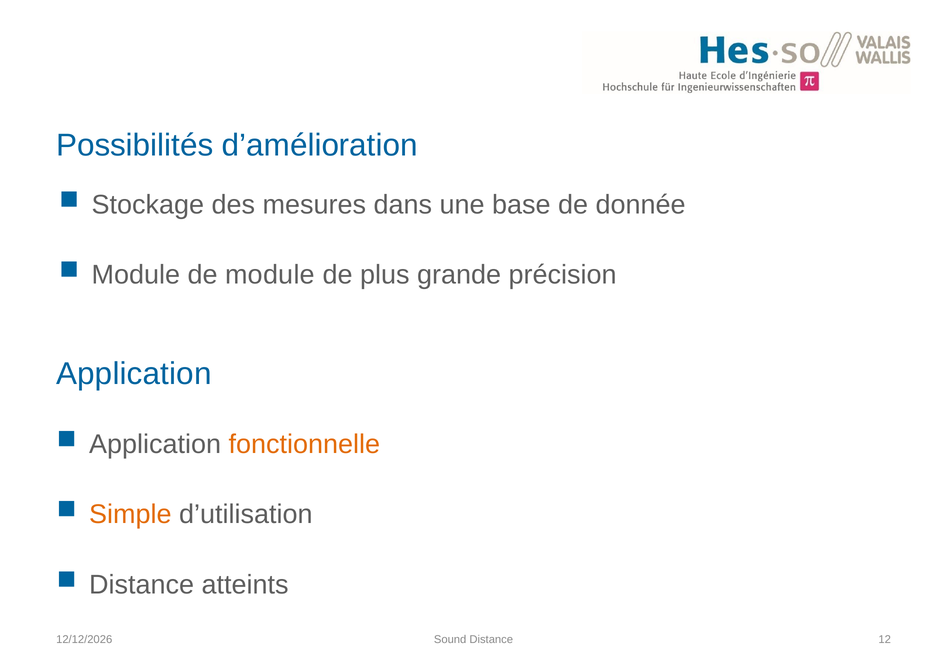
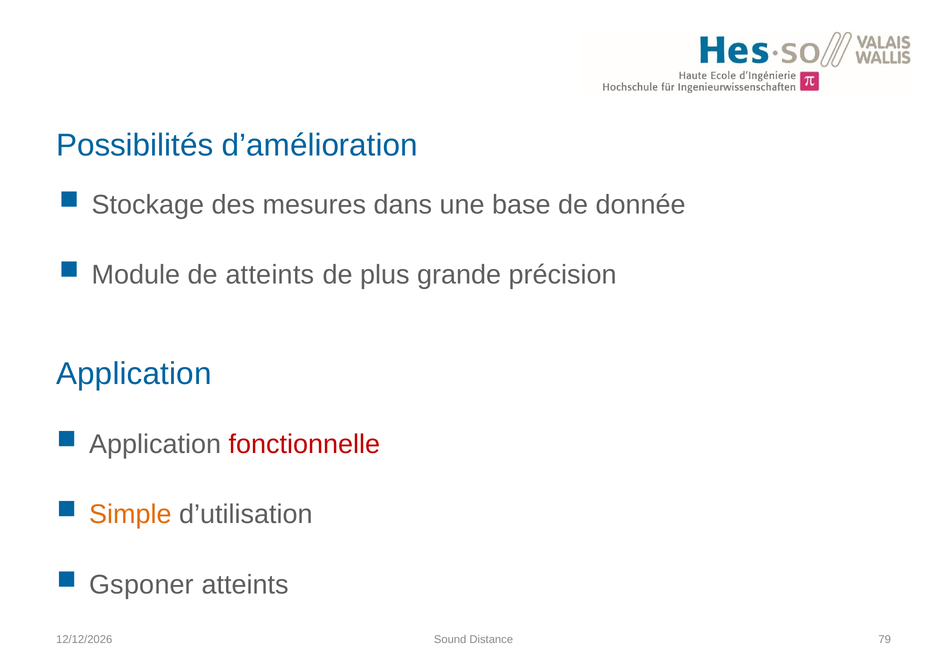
de module: module -> atteints (270, 275)
fonctionnelle colour: orange -> red (304, 444)
Distance: Distance -> Gsponer (142, 584)
12: 12 -> 79 (885, 639)
